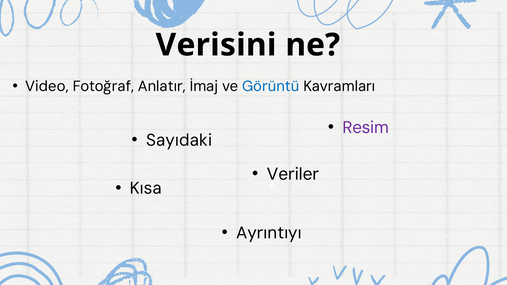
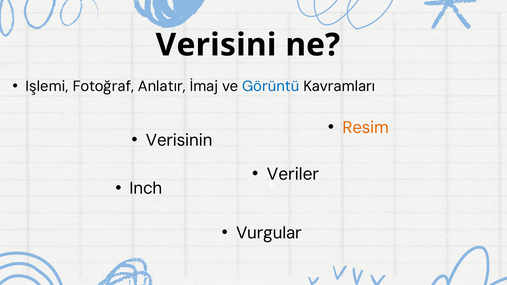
Video: Video -> Işlemi (47, 86)
Resim colour: purple -> orange (366, 128)
Sayıdaki: Sayıdaki -> Verisinin (179, 140)
Kısa: Kısa -> Inch (146, 189)
Ayrıntıyı: Ayrıntıyı -> Vurgular (269, 233)
